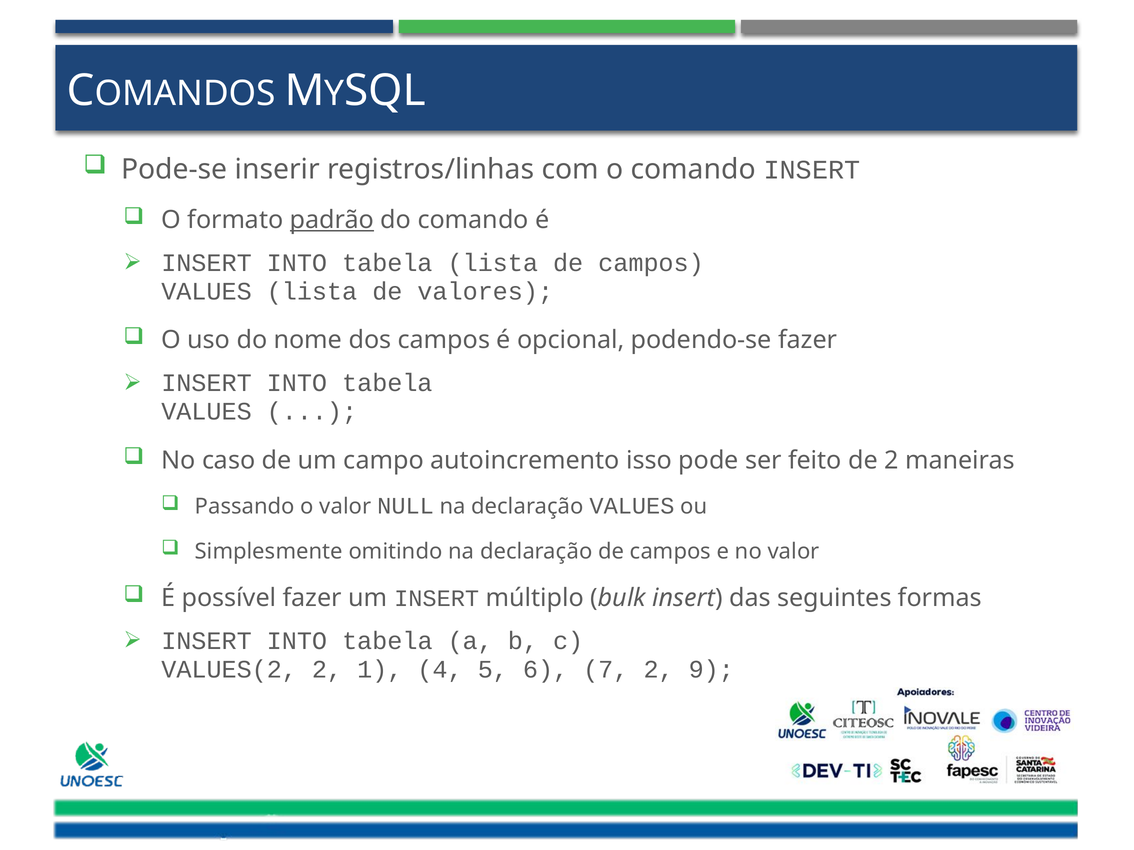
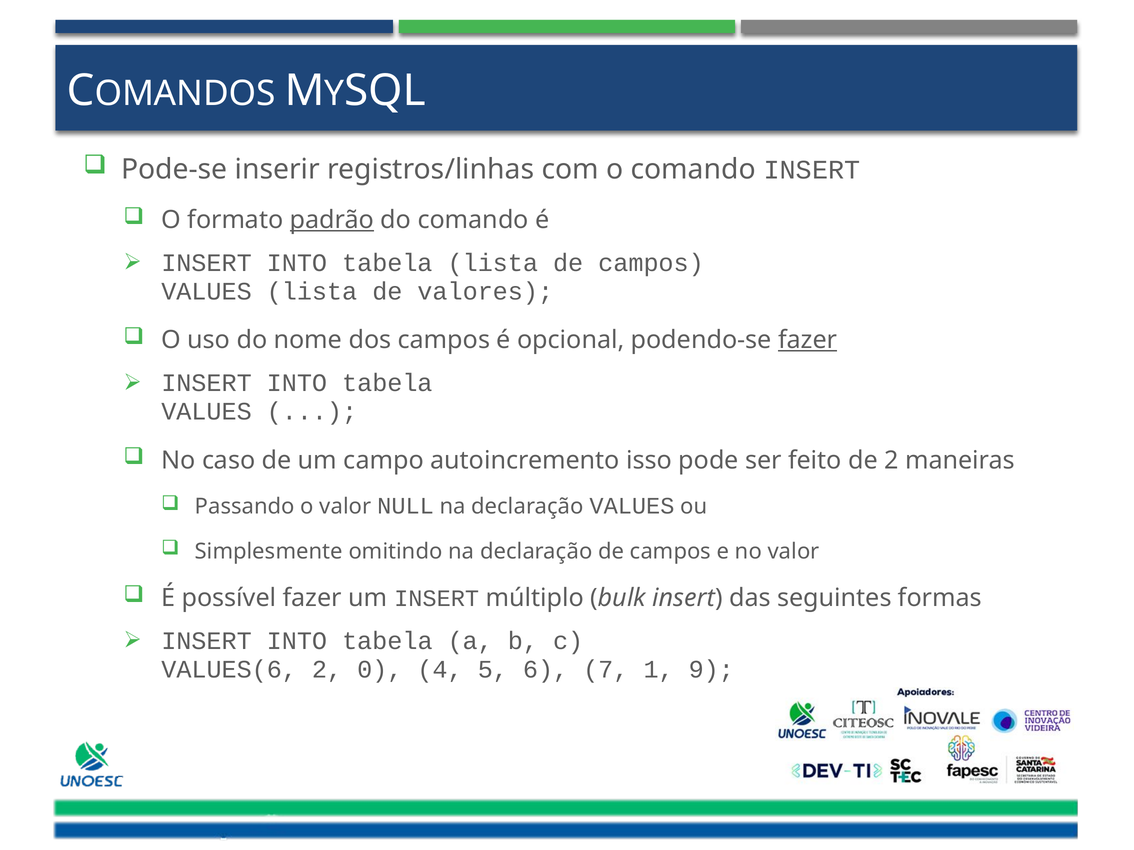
fazer underline: none -> present (808, 340)
VALUES(2: VALUES(2 -> VALUES(6 (229, 670)
1: 1 -> 0 (380, 670)
7 2: 2 -> 1 (659, 670)
